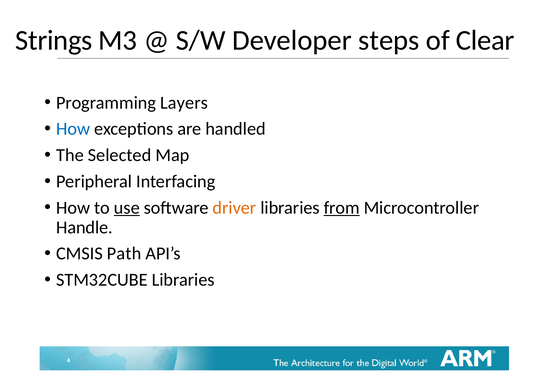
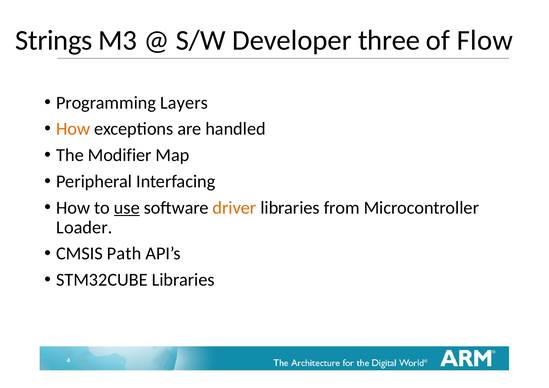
steps: steps -> three (389, 41)
Clear: Clear -> Flow (485, 41)
How colour: blue -> orange (73, 129)
Selected: Selected -> Modifier (120, 155)
from underline: present -> none (342, 208)
Handle: Handle -> Loader (84, 227)
